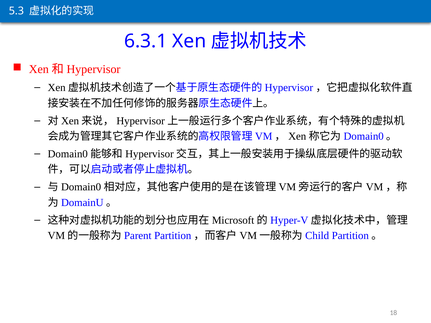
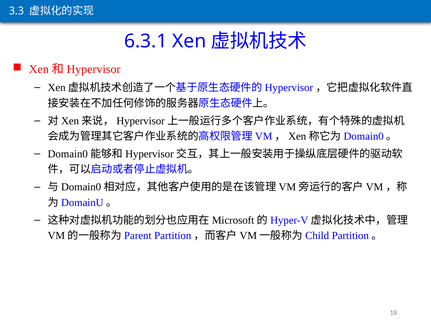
5.3: 5.3 -> 3.3 (16, 11)
